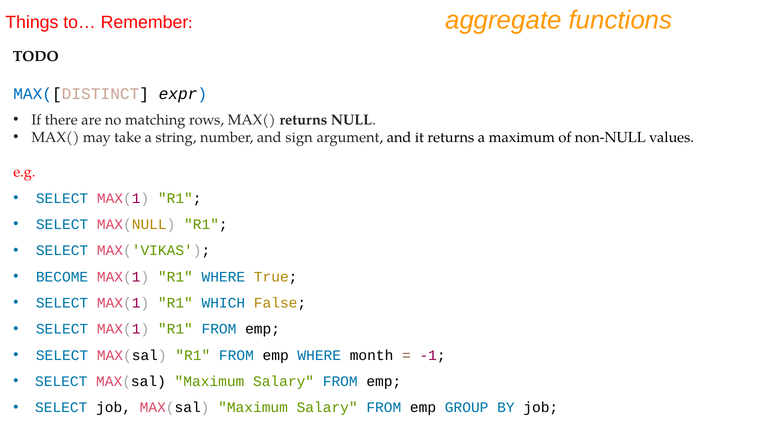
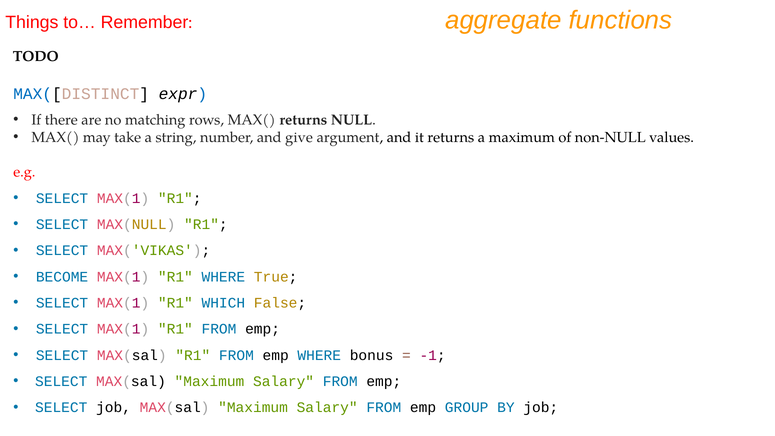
sign: sign -> give (299, 137)
month: month -> bonus (372, 355)
